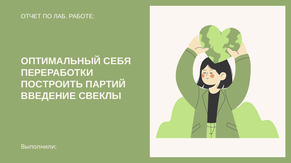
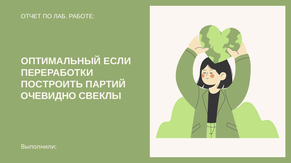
СЕБЯ: СЕБЯ -> ЕСЛИ (117, 61)
ВВЕДЕНИЕ: ВВЕДЕНИЕ -> ОЧЕВИДНО (49, 96)
